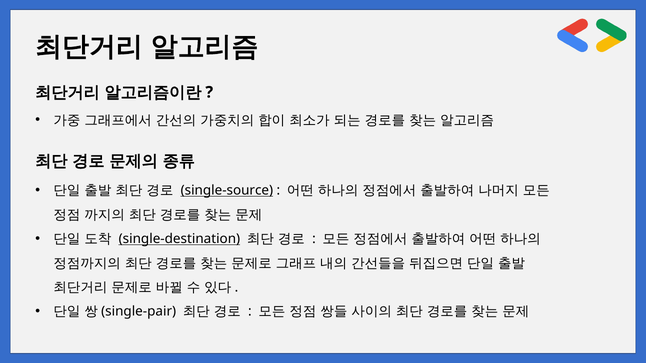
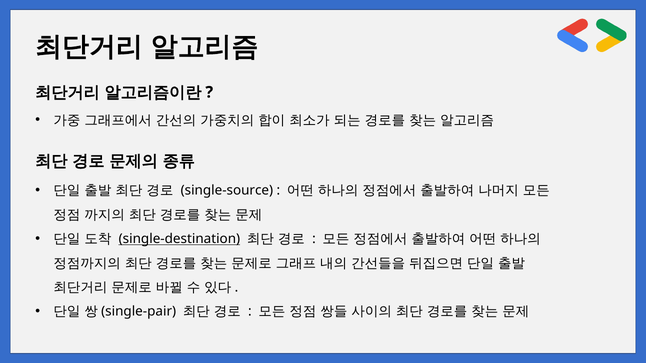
single-source underline: present -> none (227, 191)
